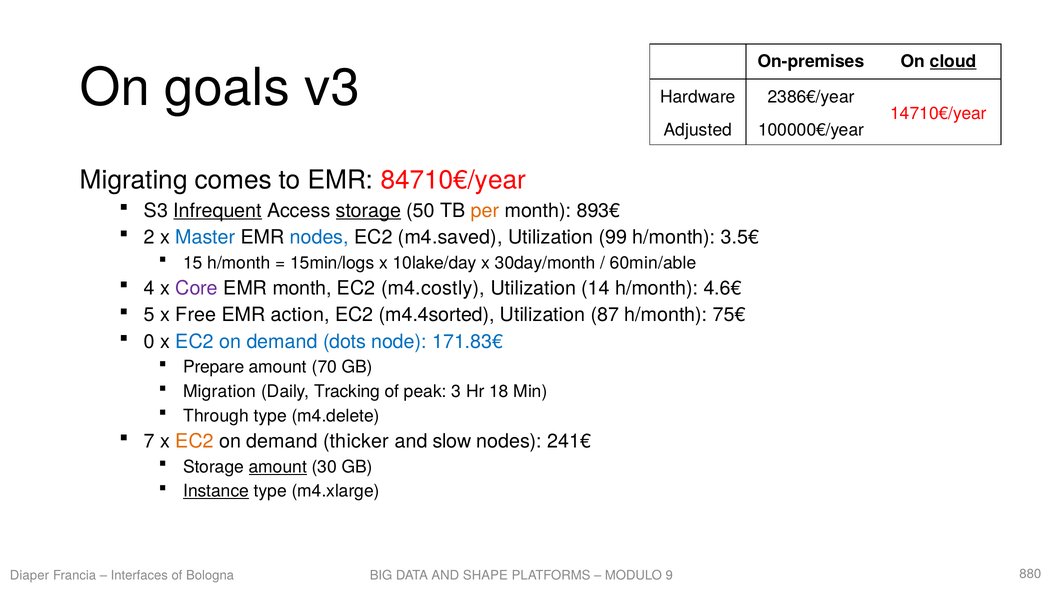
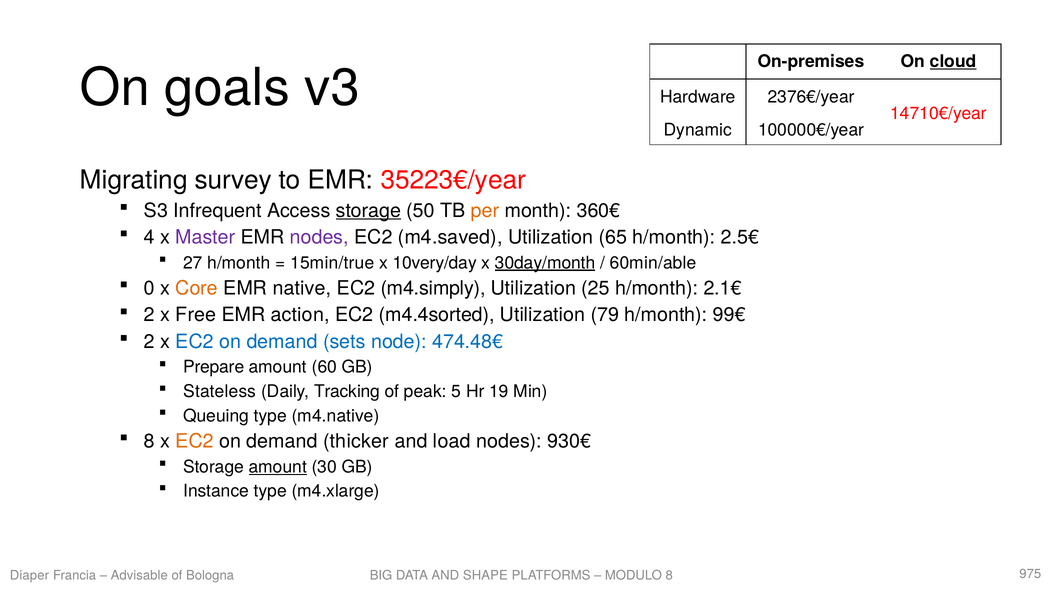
2386€/year: 2386€/year -> 2376€/year (811, 97)
Adjusted: Adjusted -> Dynamic (698, 130)
comes: comes -> survey (233, 180)
84710€/year: 84710€/year -> 35223€/year (453, 180)
Infrequent underline: present -> none (218, 211)
893€: 893€ -> 360€ (598, 211)
2: 2 -> 4 (149, 237)
Master colour: blue -> purple (205, 237)
nodes colour: blue -> purple (319, 237)
99: 99 -> 65 (613, 237)
3.5€: 3.5€ -> 2.5€ (740, 237)
15: 15 -> 27 (193, 263)
15min/logs: 15min/logs -> 15min/true (332, 263)
10lake/day: 10lake/day -> 10very/day (435, 263)
30day/month underline: none -> present (545, 263)
4: 4 -> 0 (149, 288)
Core colour: purple -> orange (197, 288)
EMR month: month -> native (302, 288)
m4.costly: m4.costly -> m4.simply (433, 288)
14: 14 -> 25 (596, 288)
4.6€: 4.6€ -> 2.1€ (723, 288)
5: 5 -> 2 (149, 315)
87: 87 -> 79 (605, 315)
75€: 75€ -> 99€ (729, 315)
0: 0 -> 2 (149, 342)
dots: dots -> sets (344, 342)
171.83€: 171.83€ -> 474.48€ (468, 342)
70: 70 -> 60 (324, 367)
Migration: Migration -> Stateless (220, 392)
3: 3 -> 5 (456, 392)
18: 18 -> 19 (499, 392)
Through: Through -> Queuing (216, 416)
m4.delete: m4.delete -> m4.native (336, 416)
7: 7 -> 8 (149, 441)
slow: slow -> load (452, 441)
241€: 241€ -> 930€ (569, 441)
Instance underline: present -> none (216, 491)
Interfaces: Interfaces -> Advisable (139, 575)
9: 9 -> 8 (669, 575)
880: 880 -> 975 (1030, 574)
